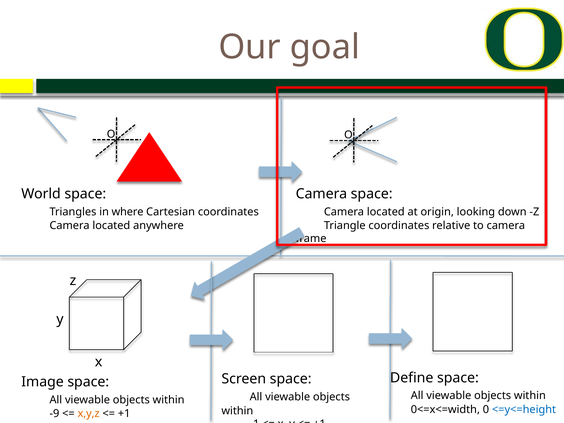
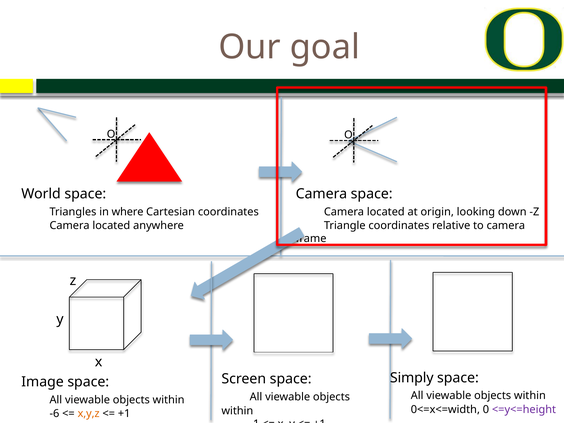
Define: Define -> Simply (412, 378)
<=y<=height colour: blue -> purple (524, 409)
-9: -9 -> -6 (54, 414)
